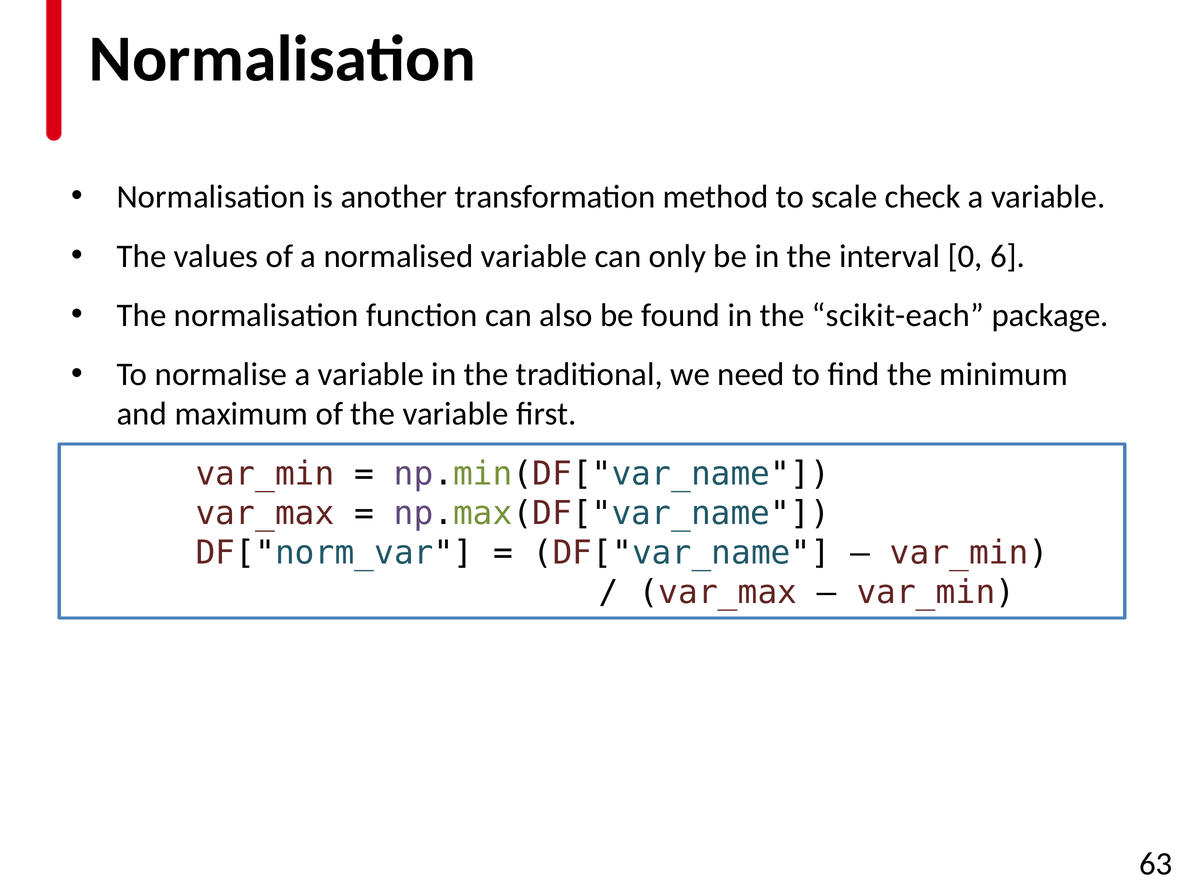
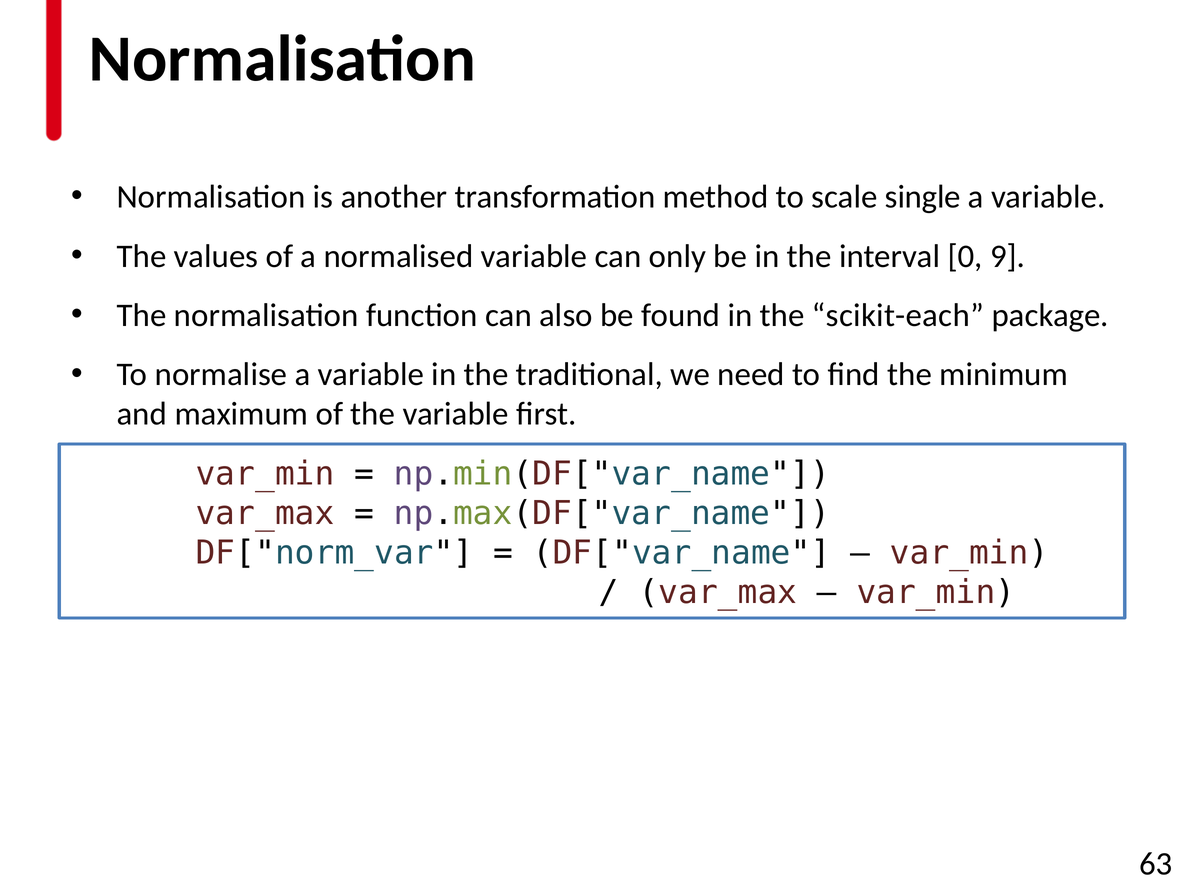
check: check -> single (923, 197)
6: 6 -> 9 (1008, 256)
